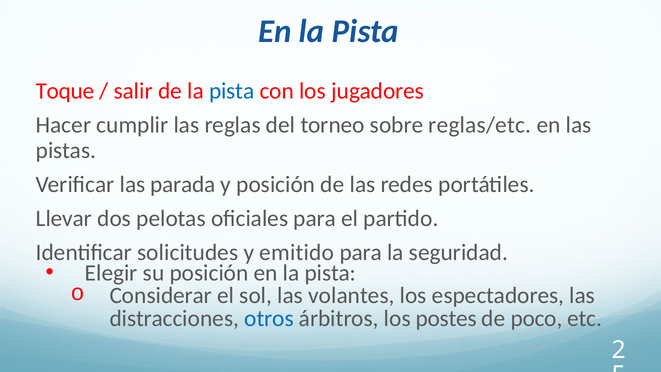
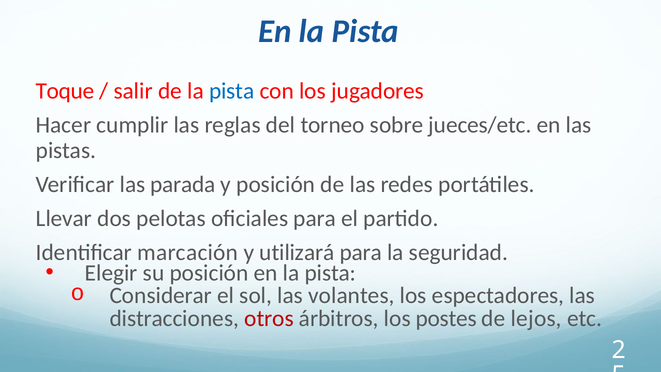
reglas/etc: reglas/etc -> jueces/etc (480, 125)
solicitudes: solicitudes -> marcación (188, 253)
emitido: emitido -> utilizará (297, 253)
otros colour: blue -> red (269, 318)
poco: poco -> lejos (536, 318)
